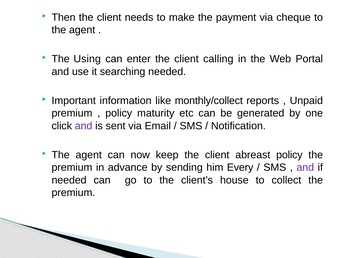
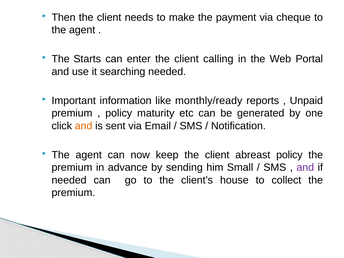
Using: Using -> Starts (87, 59)
monthly/collect: monthly/collect -> monthly/ready (209, 101)
and colour: purple -> orange (84, 126)
Every: Every -> Small (240, 168)
